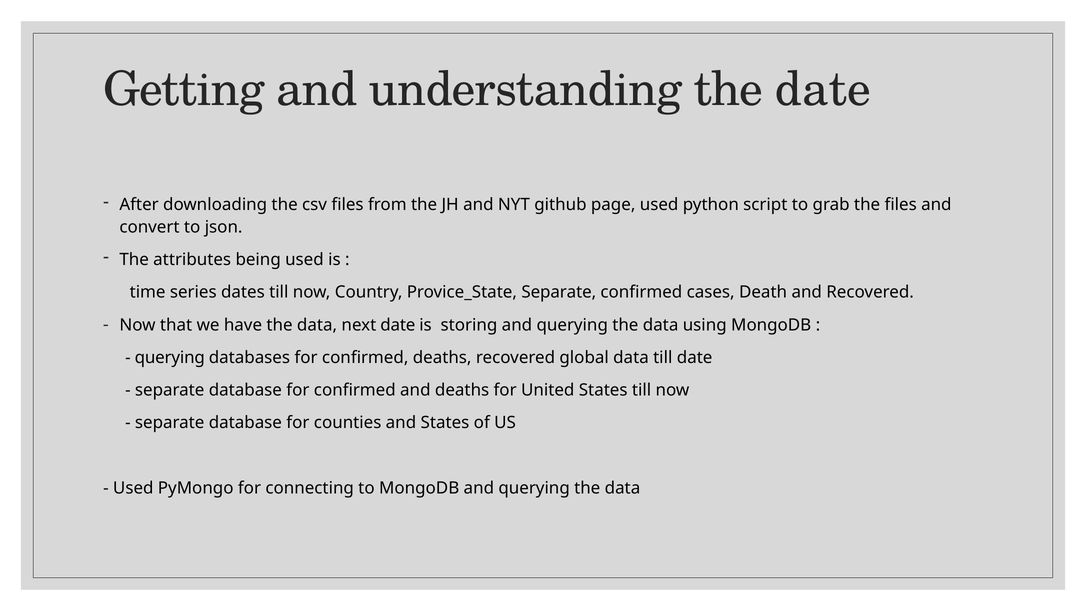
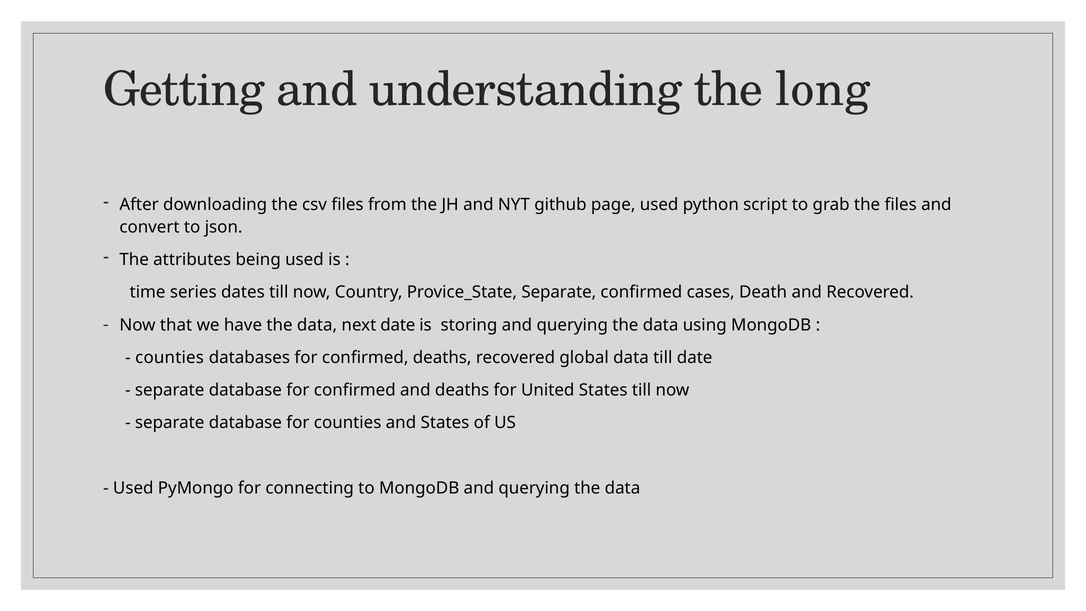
the date: date -> long (823, 89)
querying: querying -> counties (170, 357)
